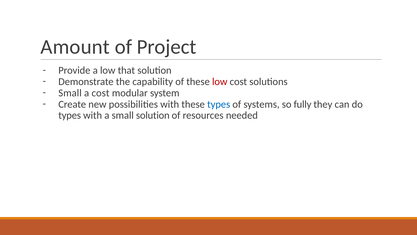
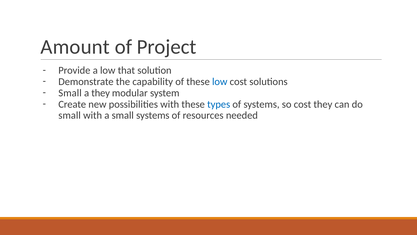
low colour: red -> blue (220, 82)
a cost: cost -> they (101, 93)
so fully: fully -> cost (302, 104)
types: types -> small (70, 115)
small solution: solution -> systems (153, 115)
